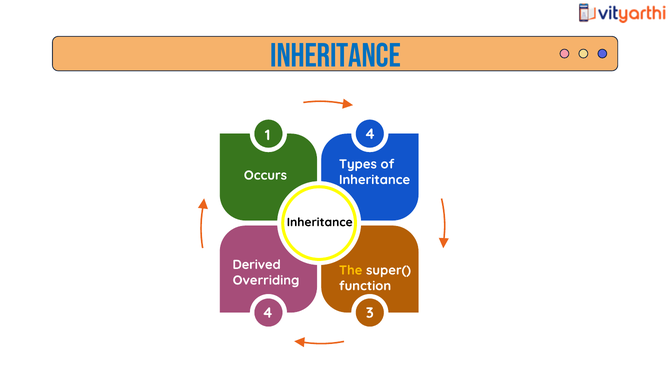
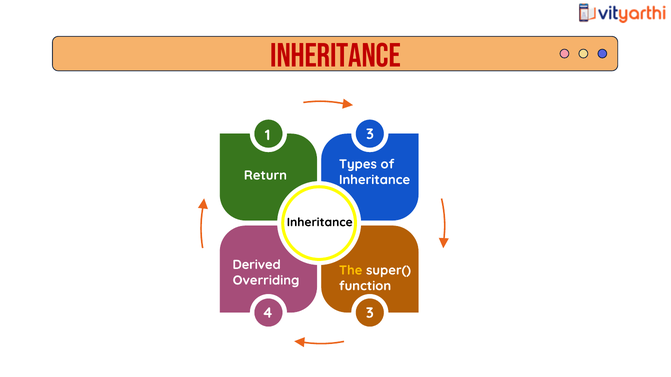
Inheritance colour: blue -> red (336, 56)
1 4: 4 -> 3 (370, 134)
Occurs: Occurs -> Return (265, 176)
